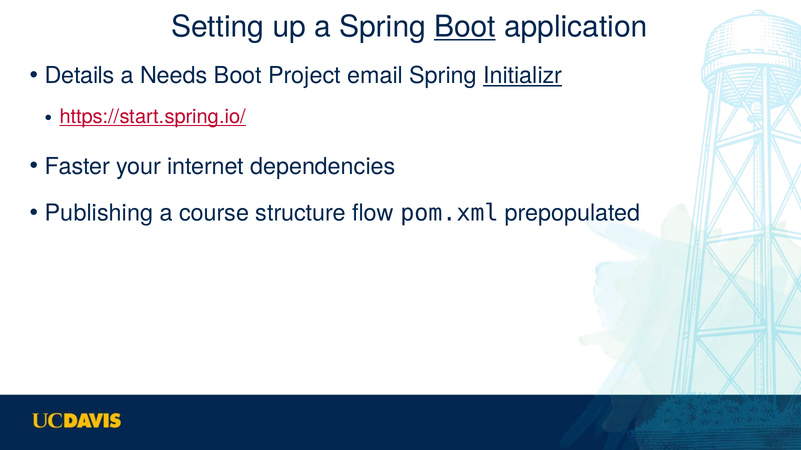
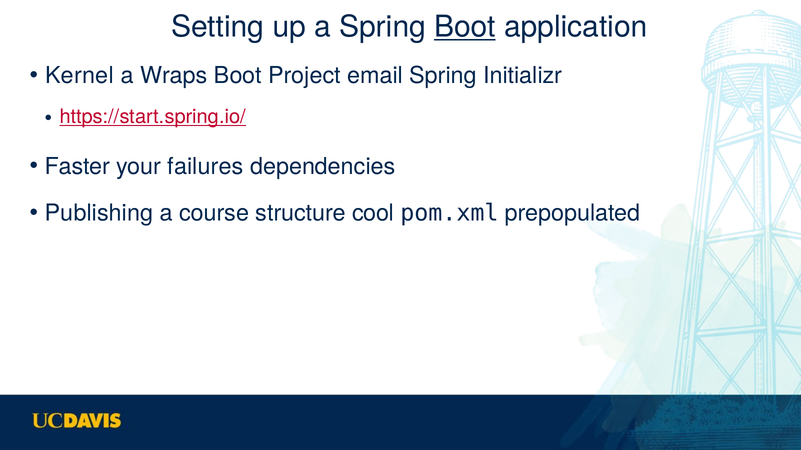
Details: Details -> Kernel (79, 76)
Needs: Needs -> Wraps (174, 76)
Initializr underline: present -> none (523, 76)
internet: internet -> failures (205, 167)
flow: flow -> cool (373, 214)
